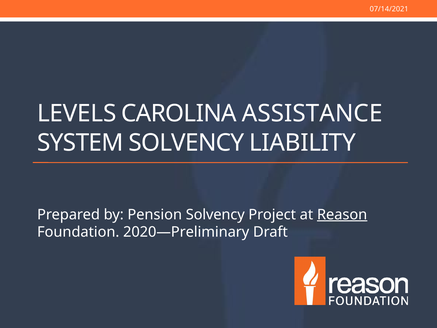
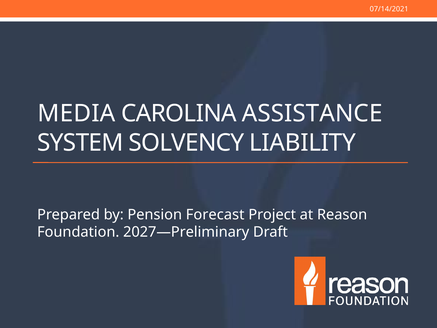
LEVELS: LEVELS -> MEDIA (77, 113)
Pension Solvency: Solvency -> Forecast (215, 214)
Reason underline: present -> none (342, 214)
2020—Preliminary: 2020—Preliminary -> 2027—Preliminary (186, 232)
